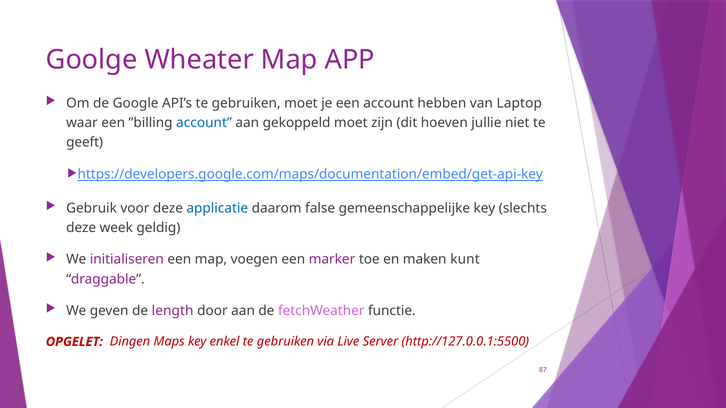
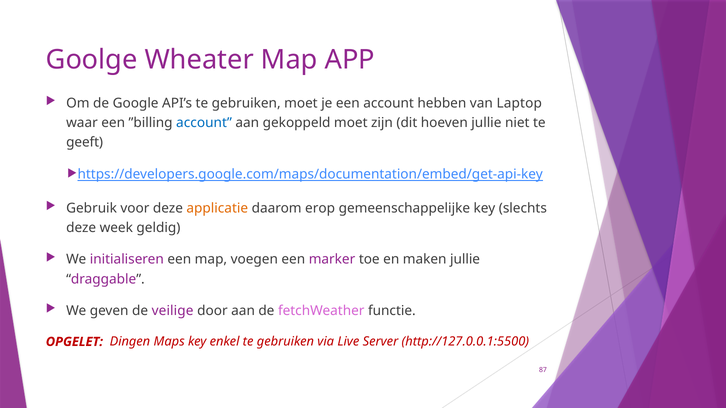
applicatie colour: blue -> orange (217, 208)
false: false -> erop (320, 208)
maken kunt: kunt -> jullie (465, 260)
length: length -> veilige (173, 311)
